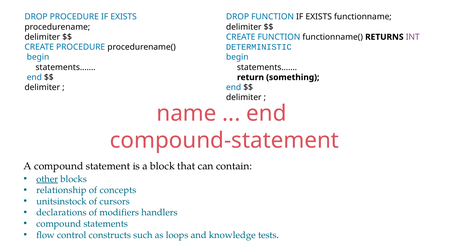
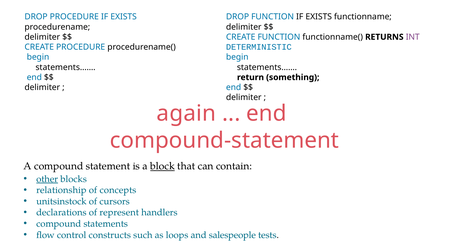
name: name -> again (186, 114)
block underline: none -> present (163, 166)
modifiers: modifiers -> represent (119, 213)
knowledge: knowledge -> salespeople (232, 235)
